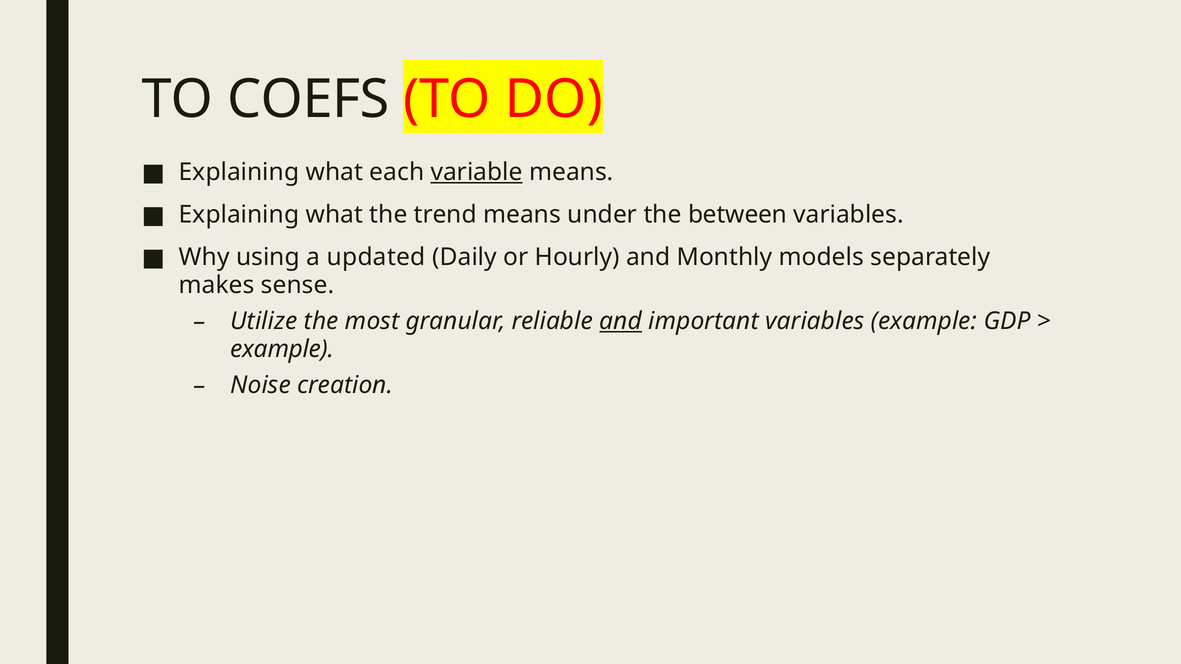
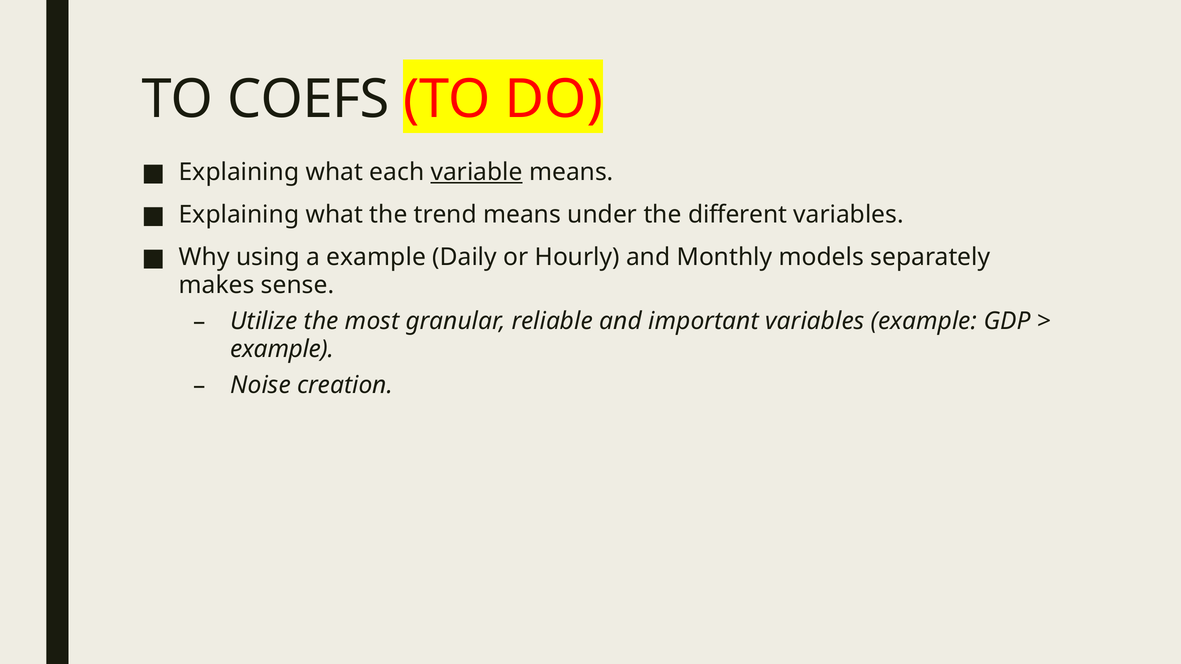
between: between -> different (738, 215)
a updated: updated -> example (376, 257)
and underline: present -> none (621, 321)
